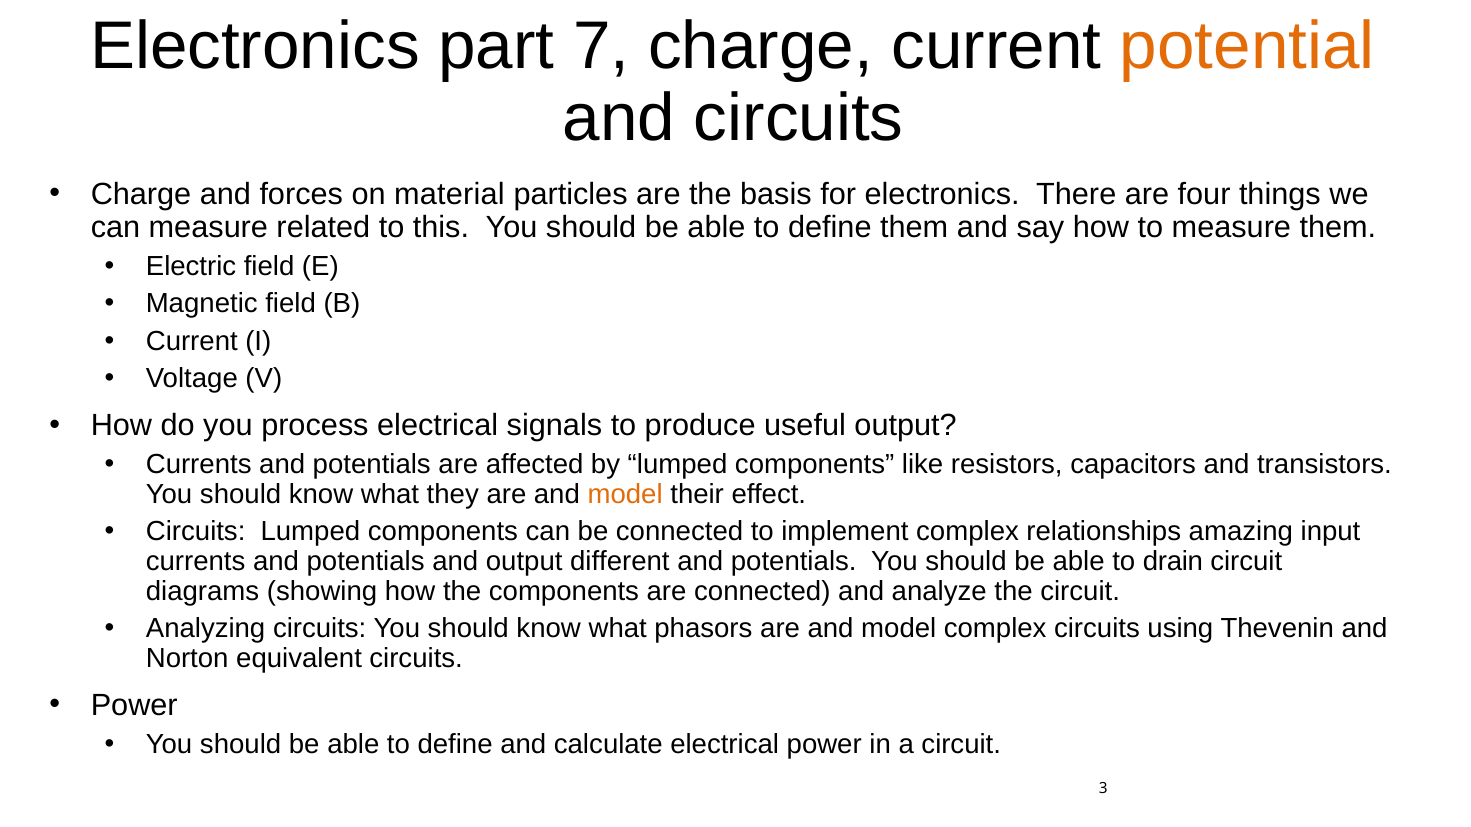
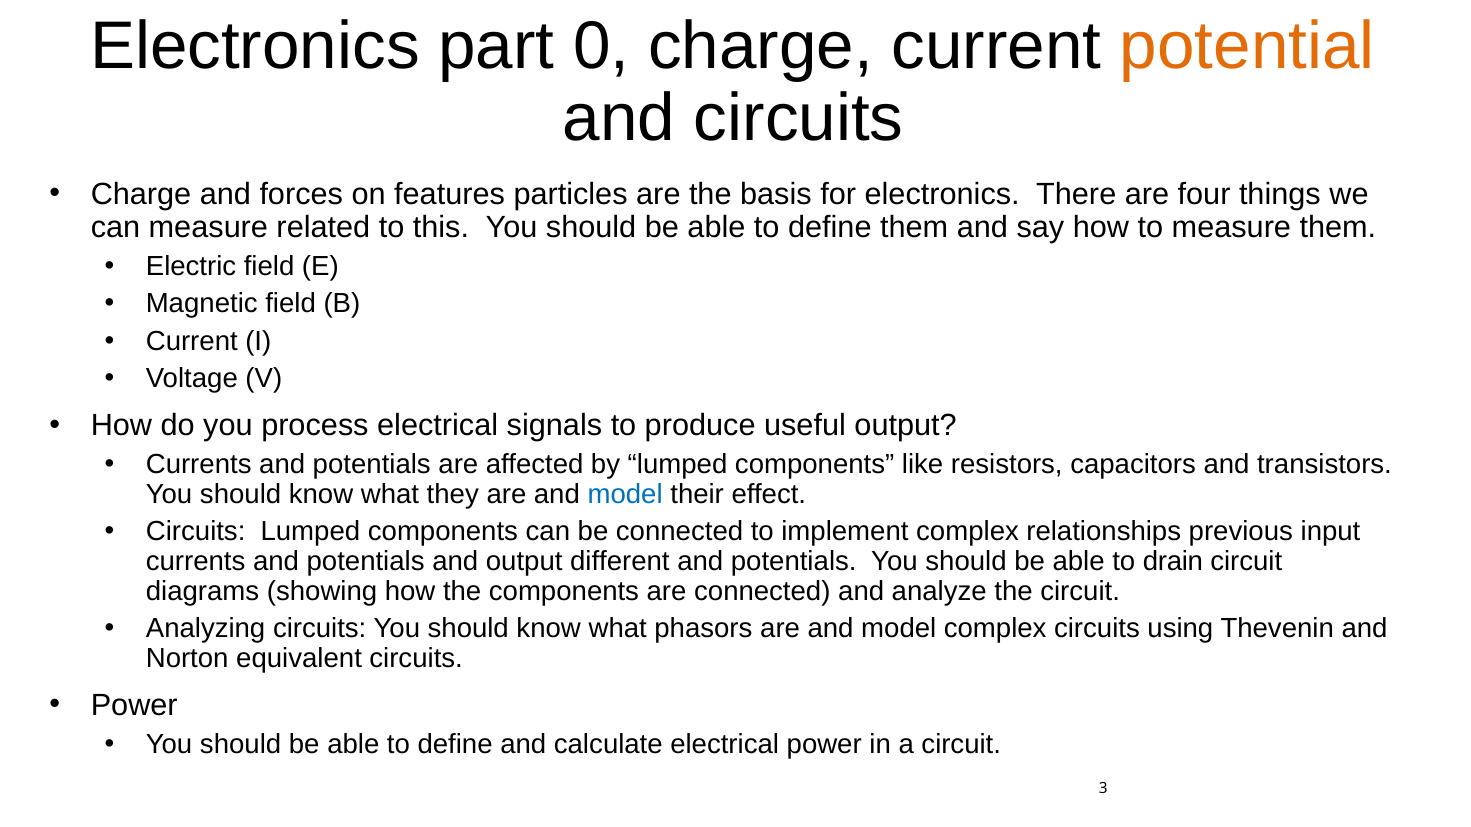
7: 7 -> 0 (601, 46)
material: material -> features (450, 194)
model colour: orange -> blue (625, 494)
amazing: amazing -> previous (1241, 532)
